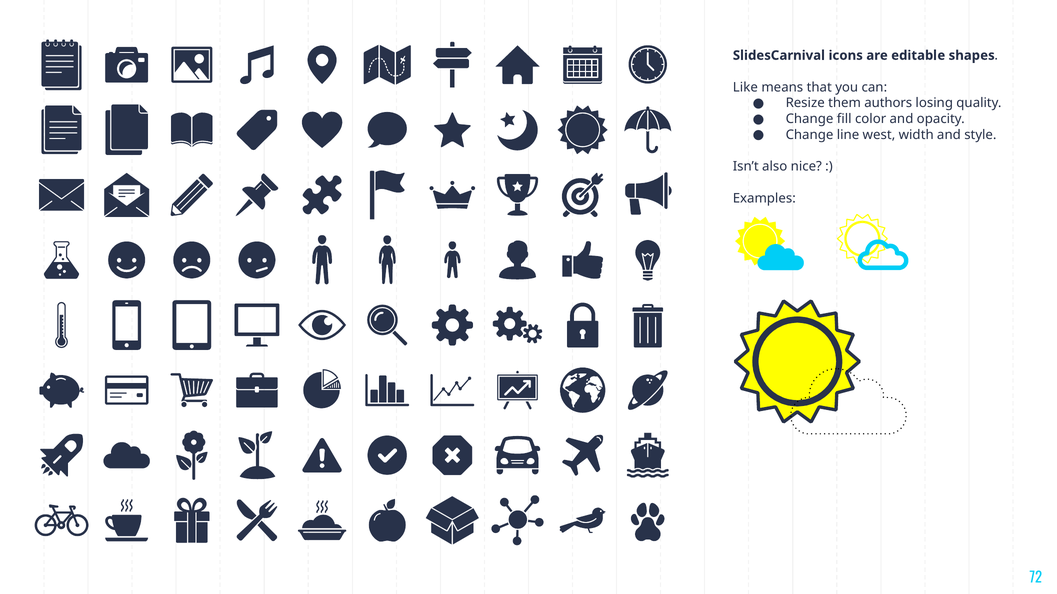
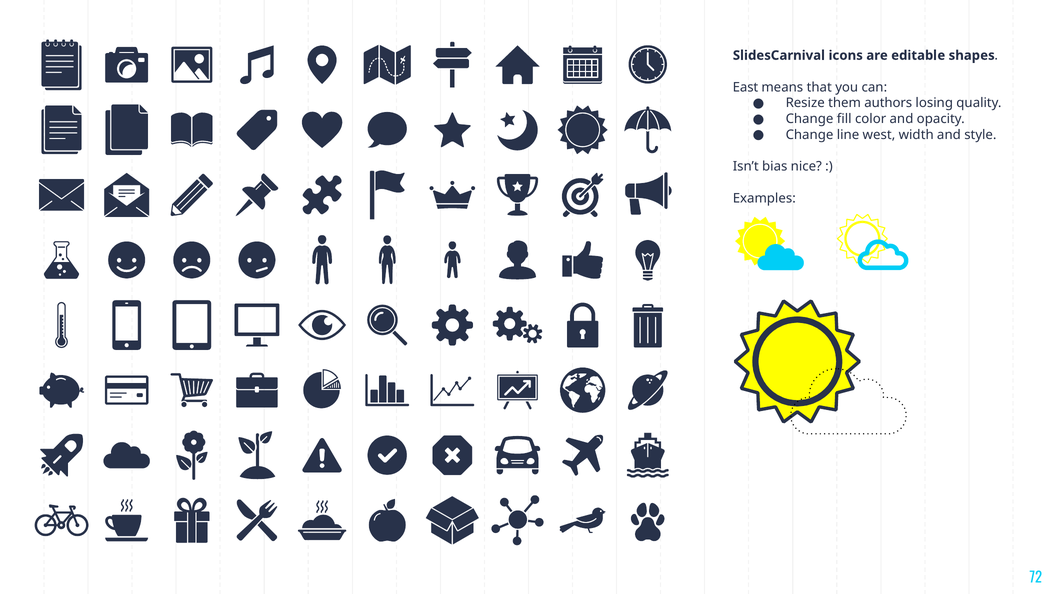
Like: Like -> East (745, 87)
also: also -> bias (775, 167)
